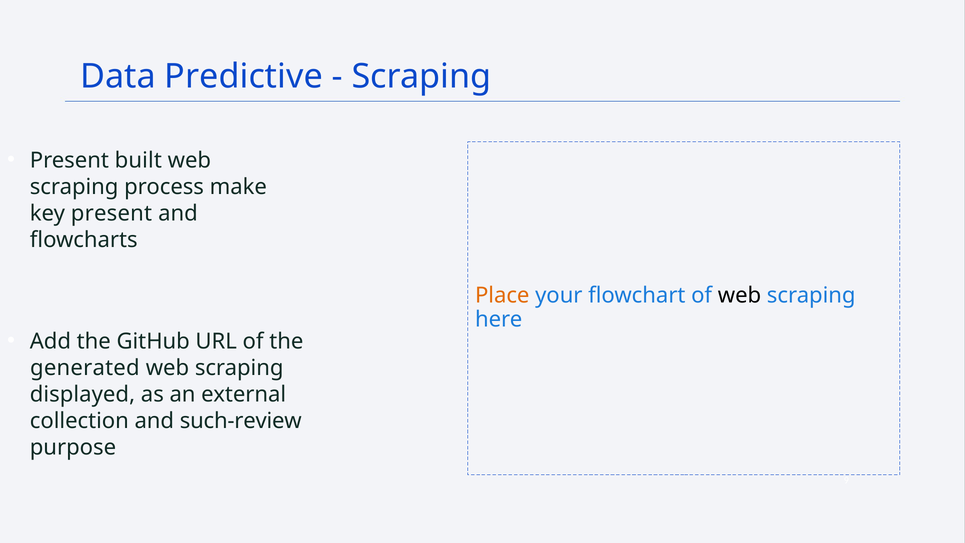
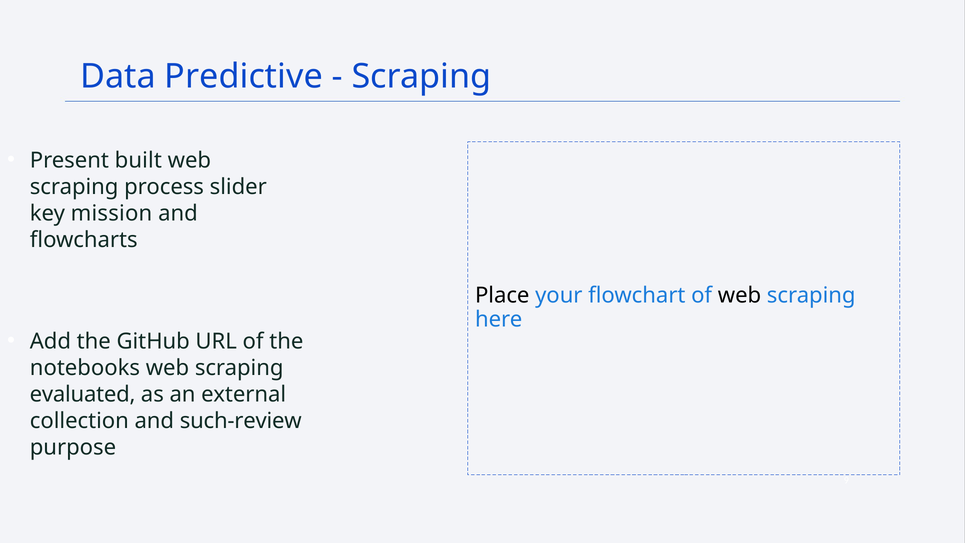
make: make -> slider (238, 187)
key present: present -> mission (111, 213)
Place colour: orange -> black (502, 296)
generated: generated -> notebooks (85, 368)
displayed: displayed -> evaluated (83, 394)
